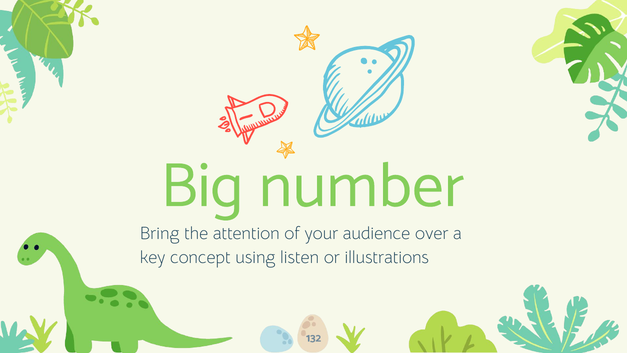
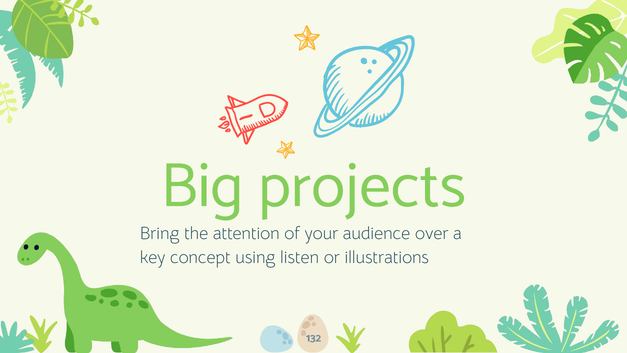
number: number -> projects (362, 185)
